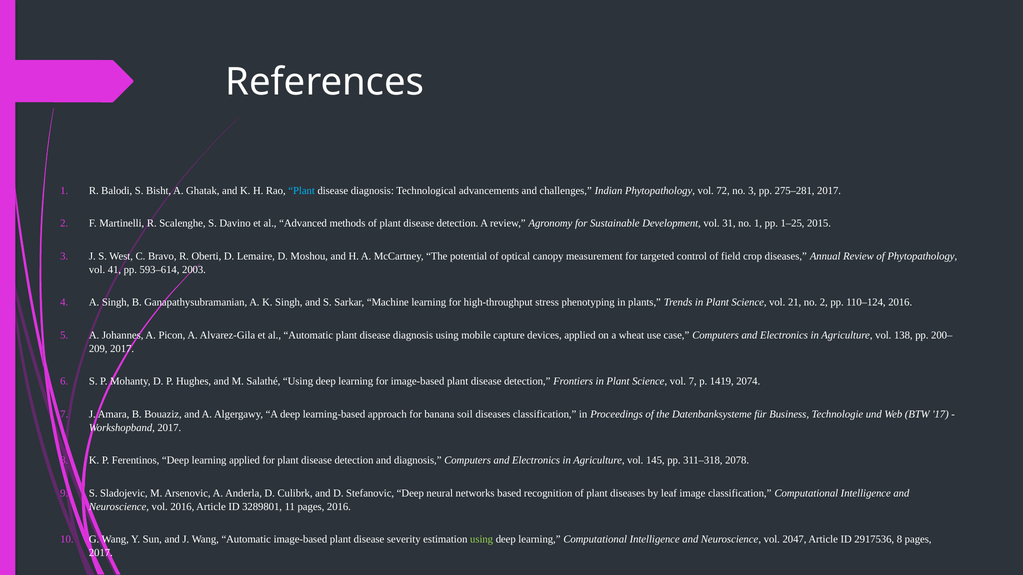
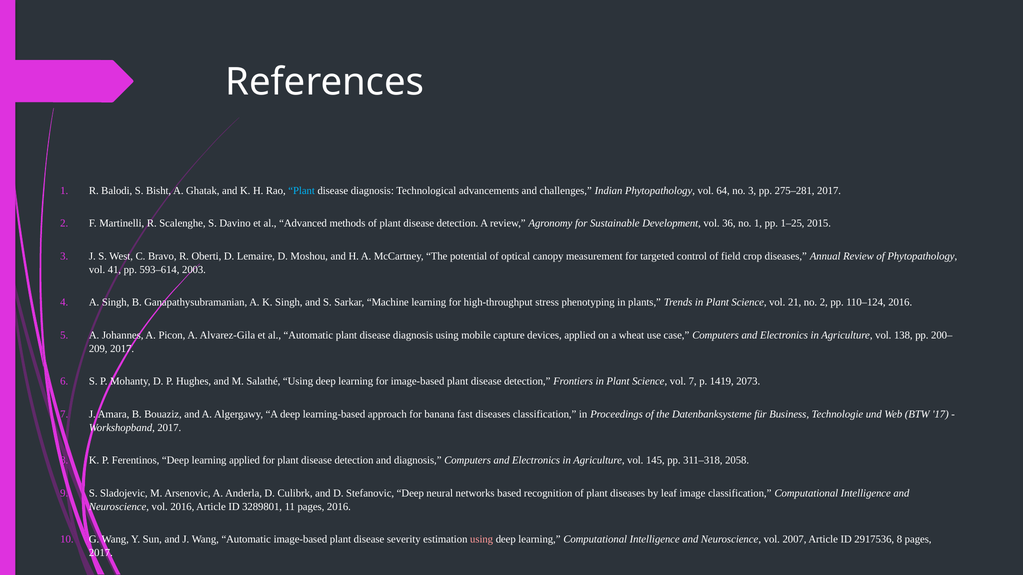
72: 72 -> 64 (723, 191)
31: 31 -> 36 (729, 224)
2074: 2074 -> 2073 (748, 382)
soil: soil -> fast (465, 414)
2078: 2078 -> 2058 (737, 461)
using colour: light green -> pink (482, 540)
2047: 2047 -> 2007 (795, 540)
